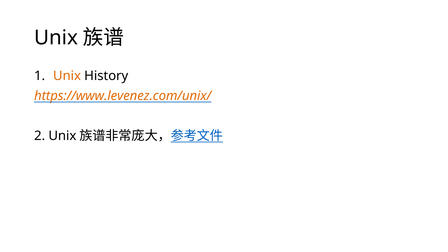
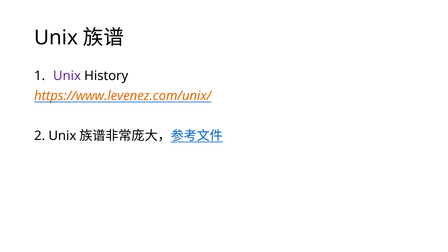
Unix colour: orange -> purple (67, 76)
